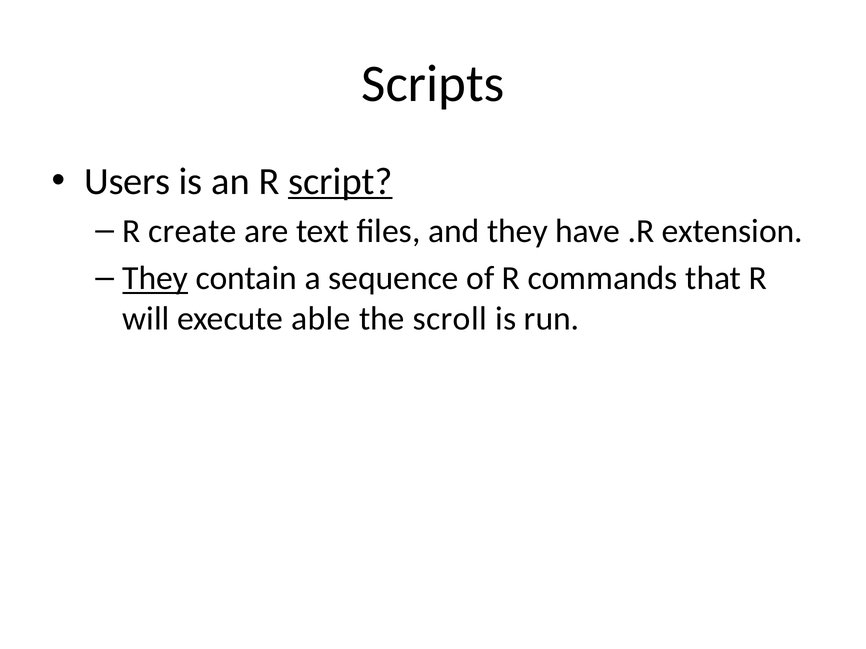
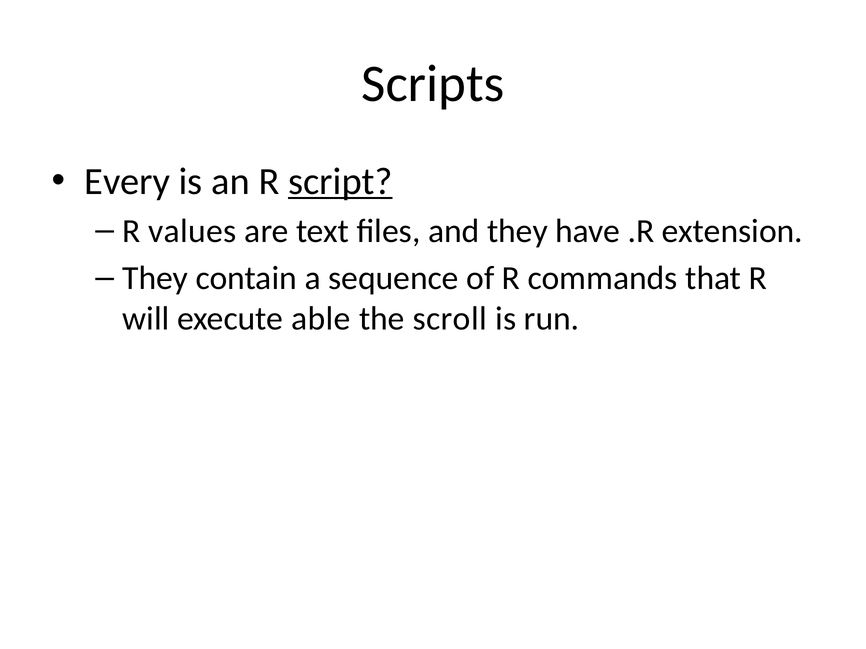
Users: Users -> Every (127, 182)
create: create -> values (192, 231)
They underline: present -> none (155, 279)
